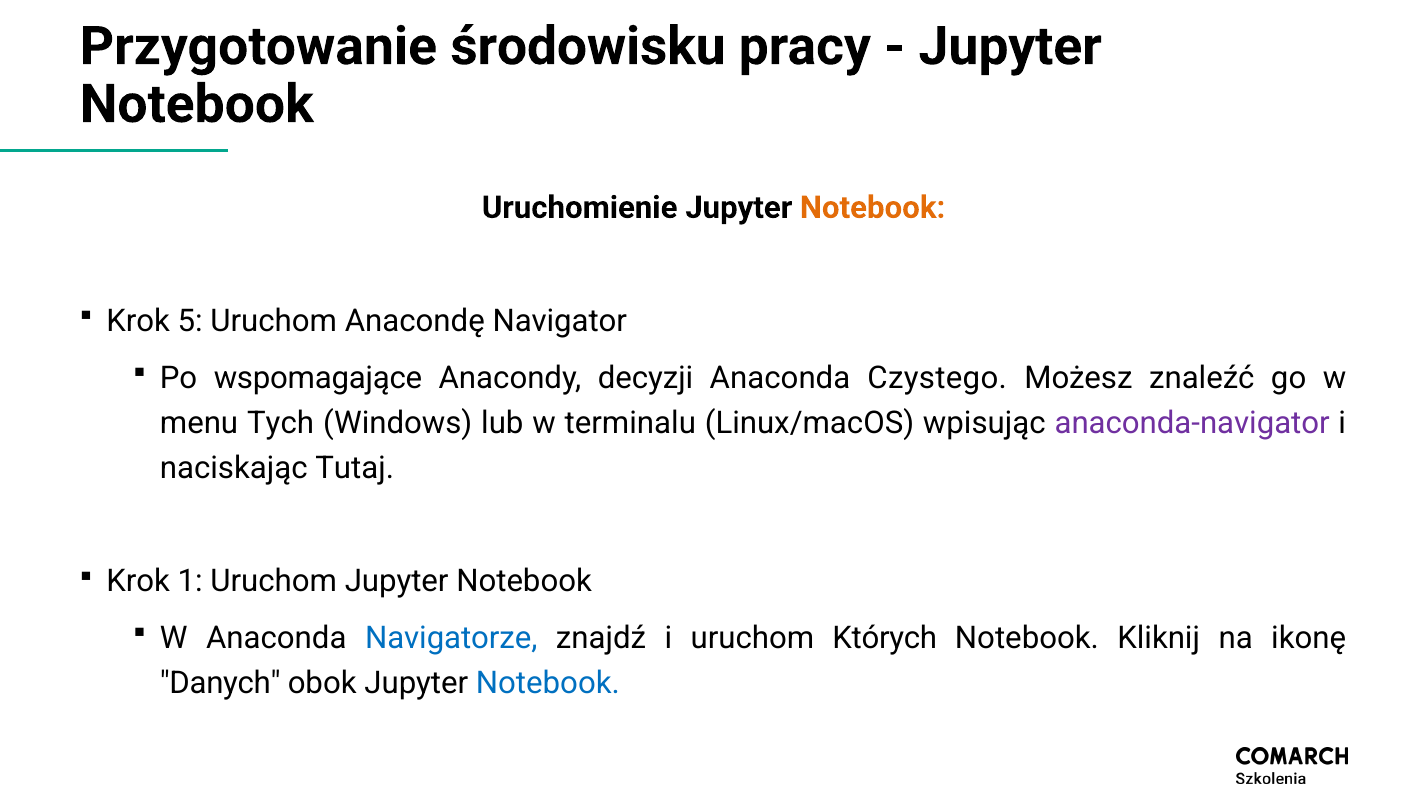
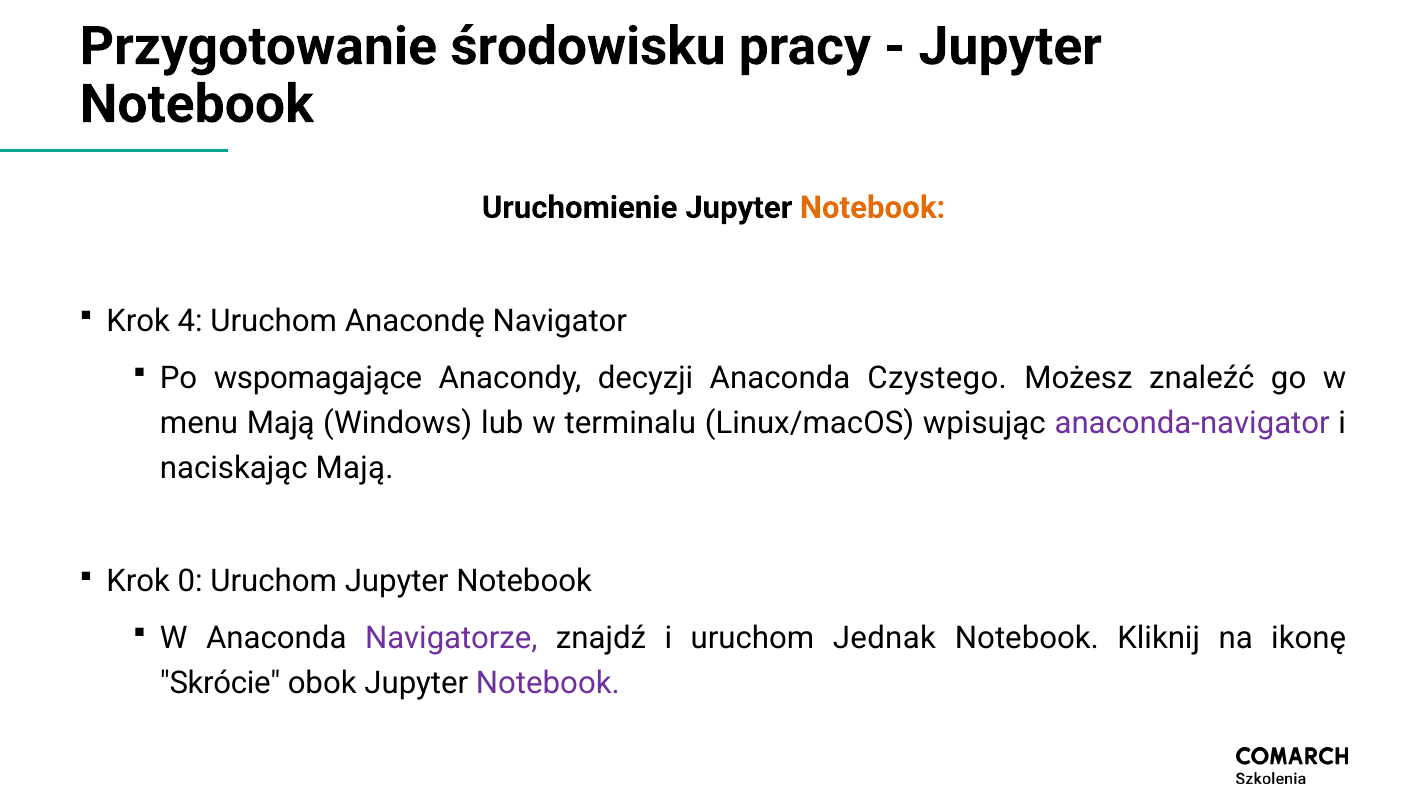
5: 5 -> 4 (190, 321)
menu Tych: Tych -> Mają (281, 423)
naciskając Tutaj: Tutaj -> Mają (355, 468)
1: 1 -> 0 (190, 581)
Navigatorze colour: blue -> purple (451, 638)
Których: Których -> Jednak (884, 638)
Danych: Danych -> Skrócie (220, 683)
Notebook colour: blue -> purple (548, 683)
